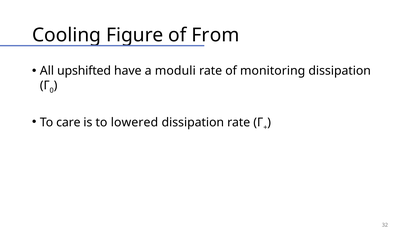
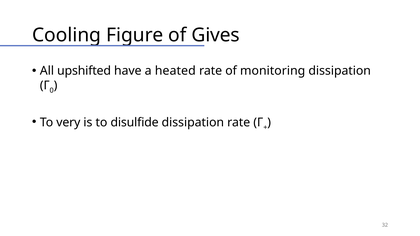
From: From -> Gives (216, 35)
moduli: moduli -> heated (175, 71)
care: care -> very (68, 123)
lowered: lowered -> disulfide (135, 123)
